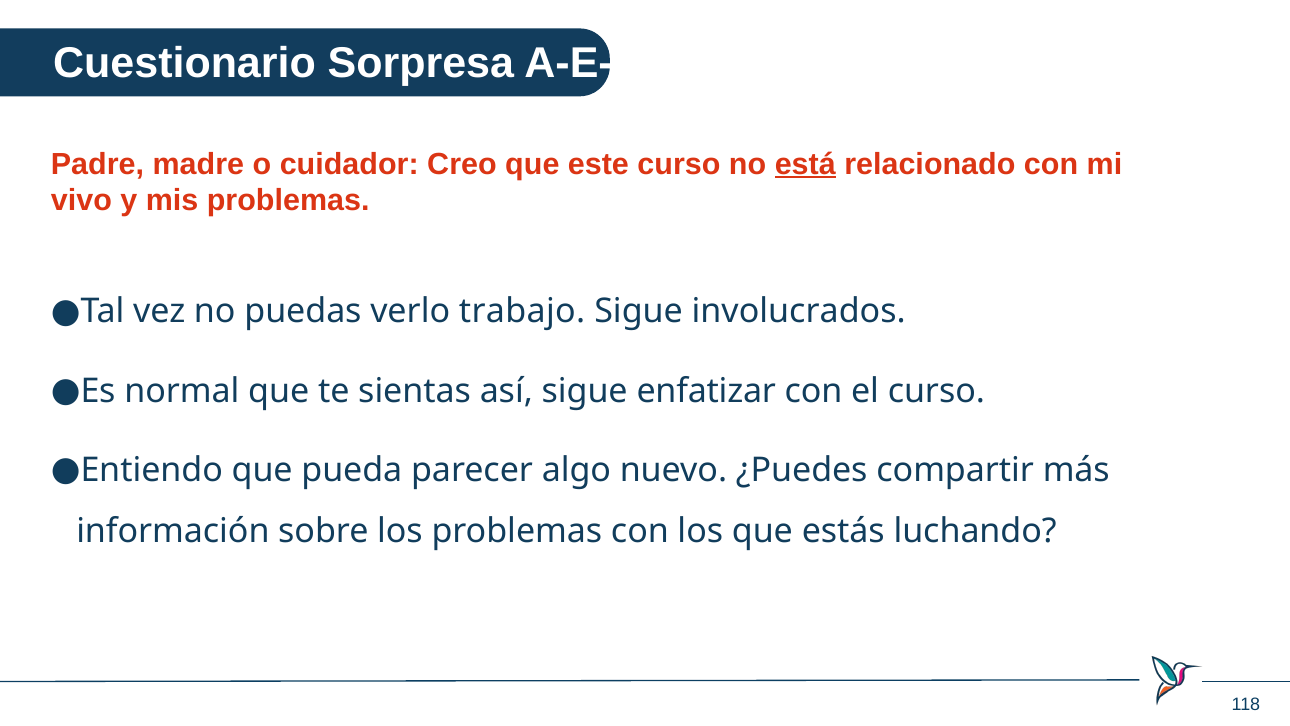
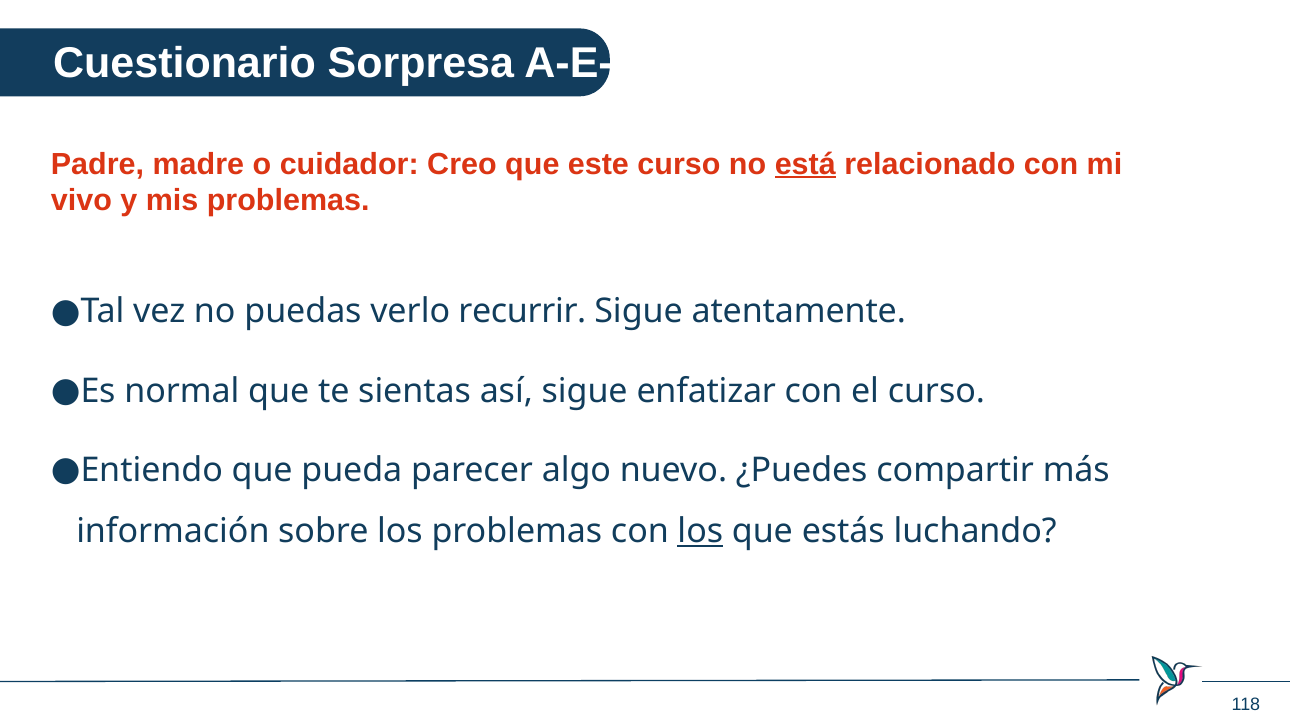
trabajo: trabajo -> recurrir (522, 311)
involucrados: involucrados -> atentamente (799, 311)
los underline: none -> present (700, 531)
